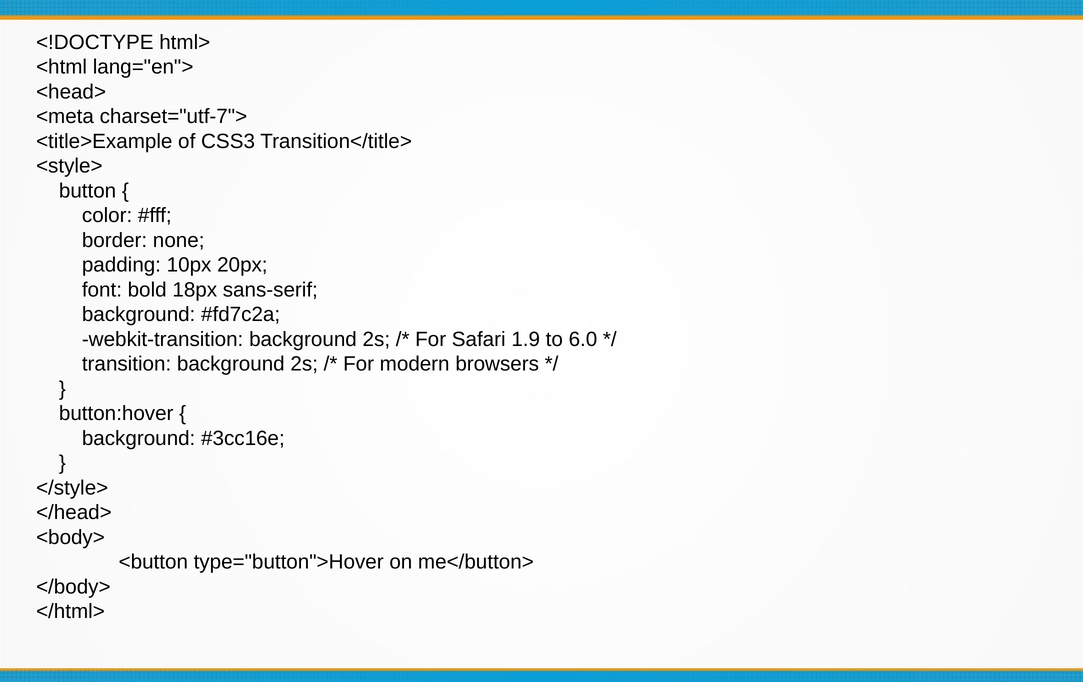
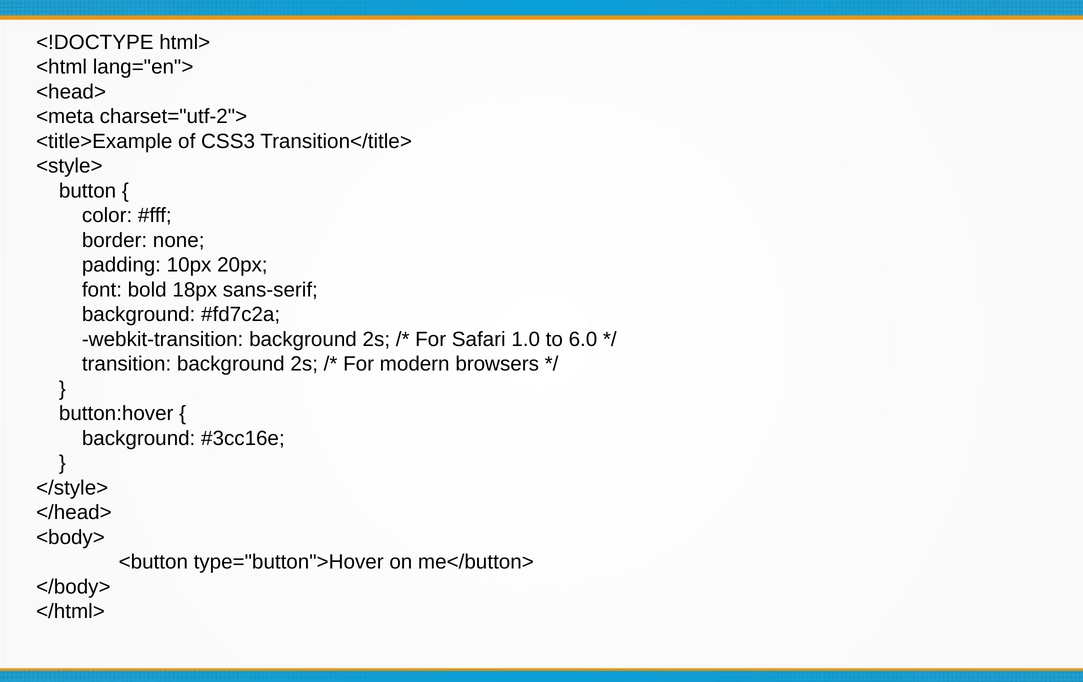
charset="utf-7">: charset="utf-7"> -> charset="utf-2"> (173, 117)
1.9: 1.9 -> 1.0 (526, 339)
